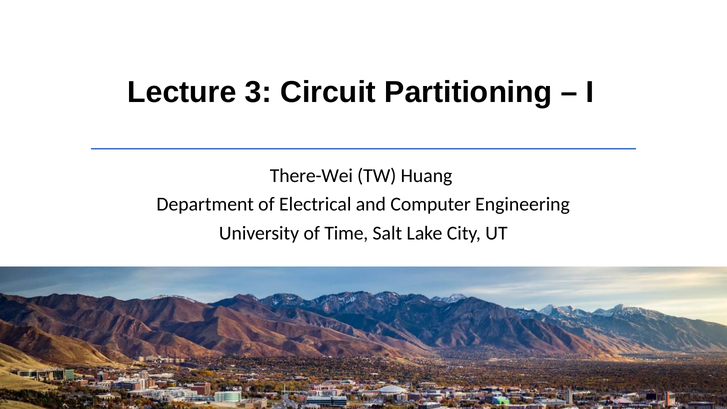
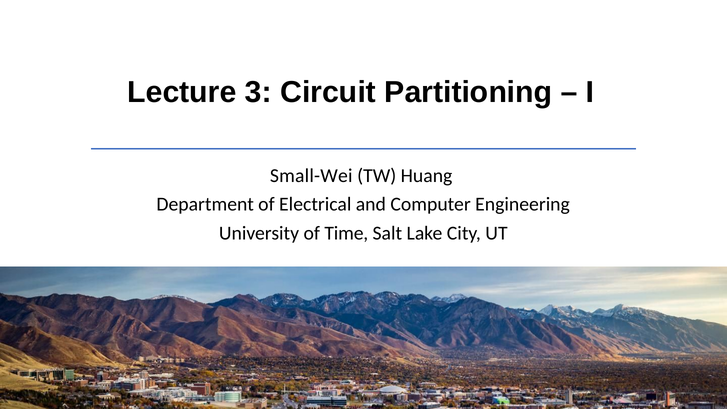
There-Wei: There-Wei -> Small-Wei (311, 176)
